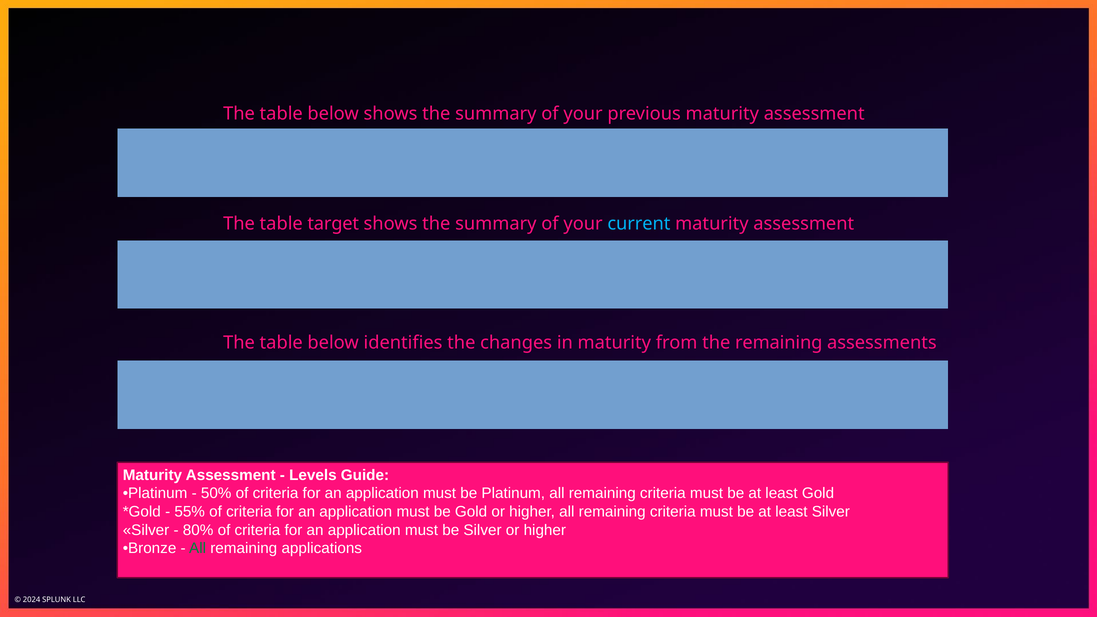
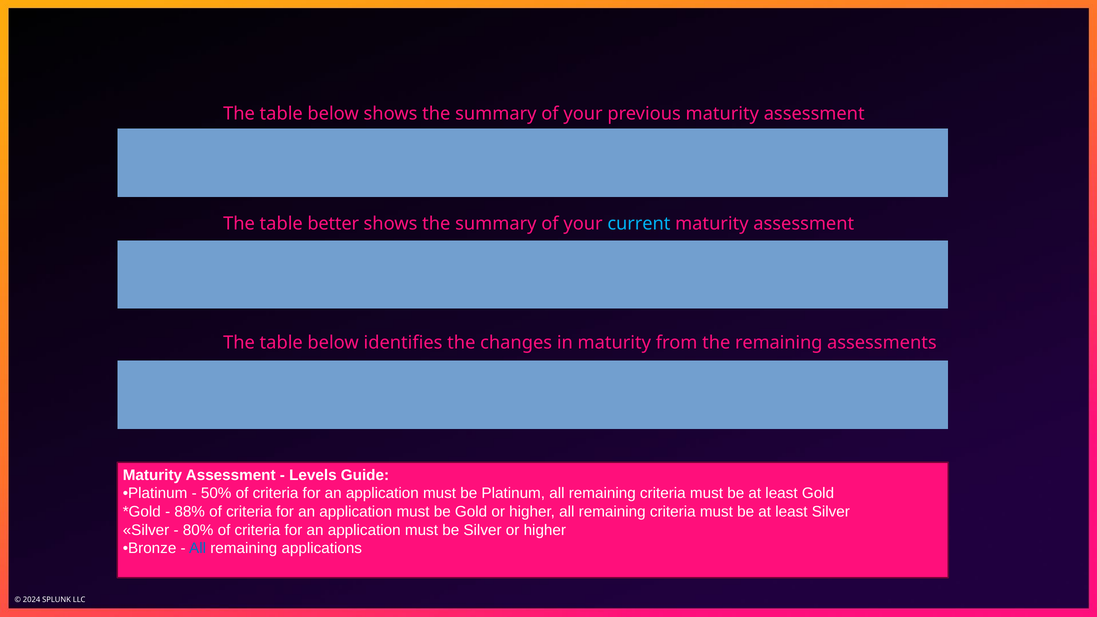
target: target -> better (333, 224)
55%: 55% -> 88% (190, 512)
All colour: green -> blue (198, 548)
